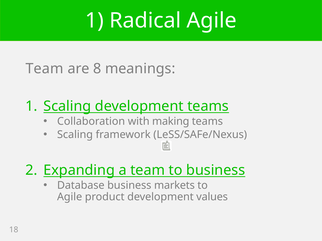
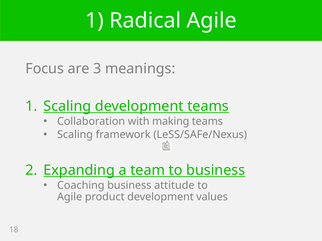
Team: Team -> Focus (45, 69)
8: 8 -> 3 (97, 69)
Database: Database -> Coaching (81, 186)
markets: markets -> attitude (174, 186)
